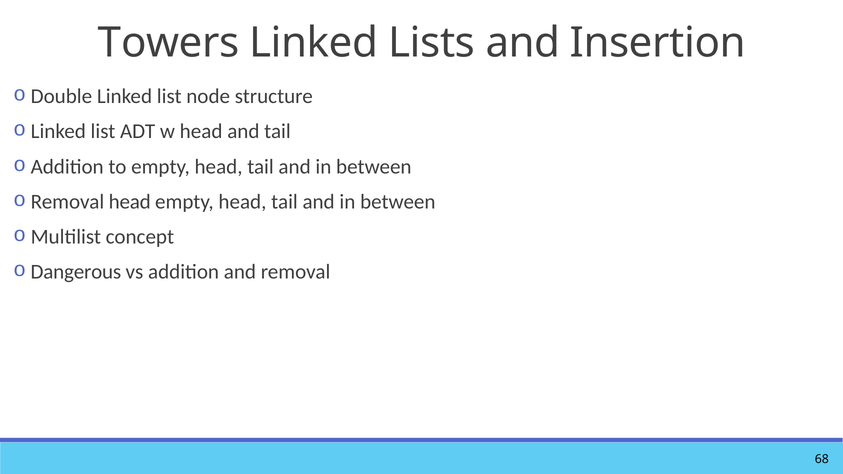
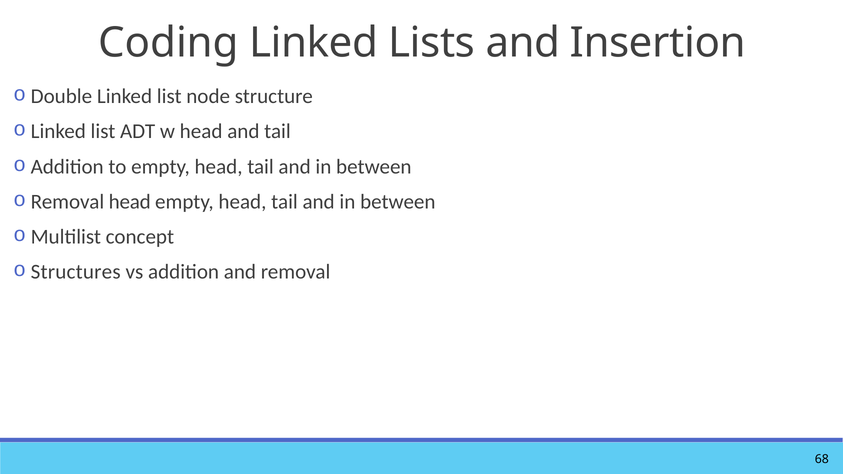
Towers: Towers -> Coding (168, 43)
Dangerous: Dangerous -> Structures (76, 272)
